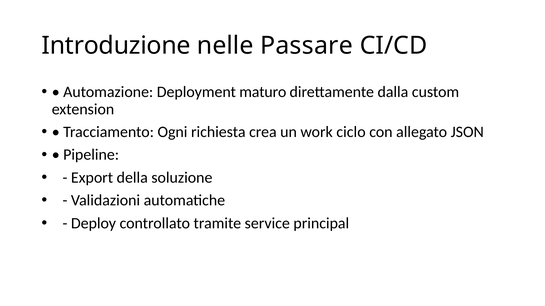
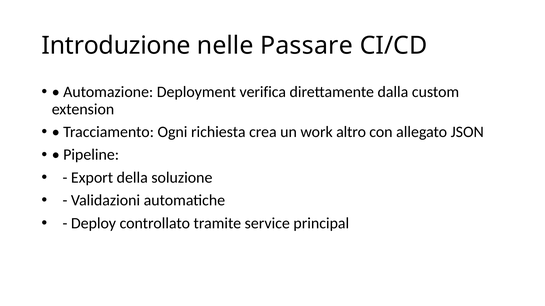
maturo: maturo -> verifica (263, 92)
ciclo: ciclo -> altro (351, 132)
